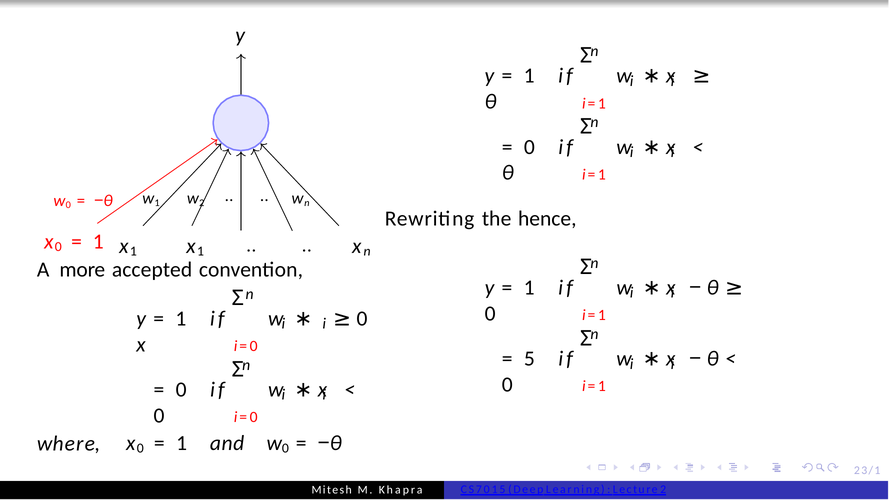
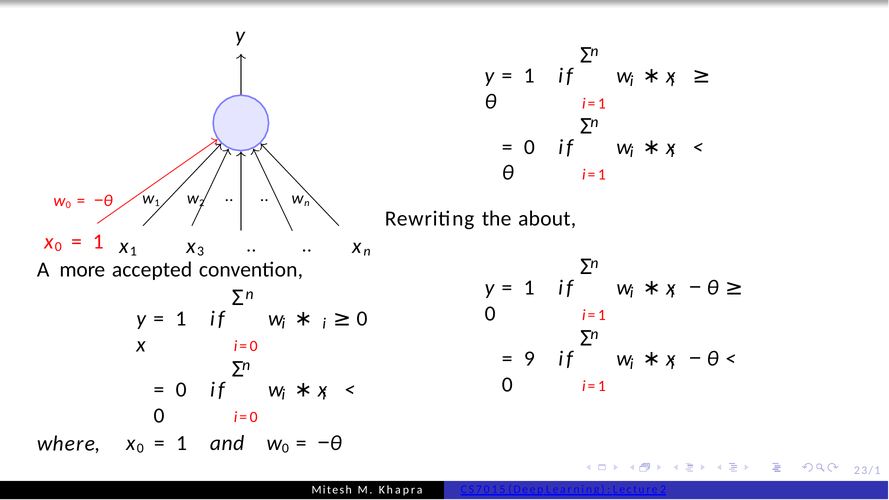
hence: hence -> about (547, 219)
1 x 1: 1 -> 3 (201, 251)
5: 5 -> 9 (529, 359)
